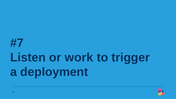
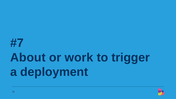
Listen: Listen -> About (28, 57)
